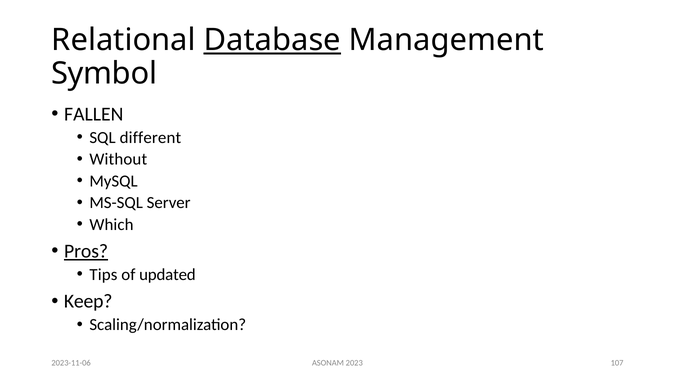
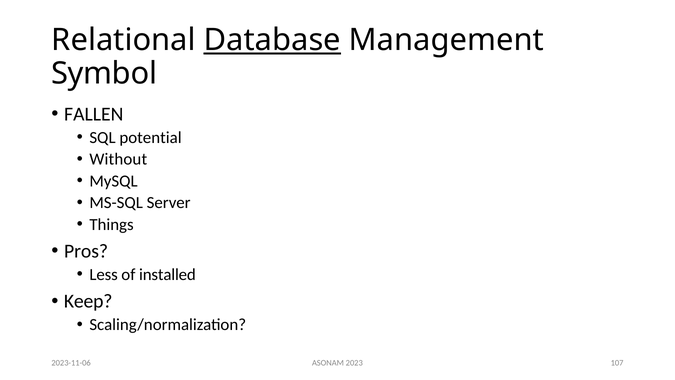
different: different -> potential (151, 137)
Which: Which -> Things (112, 224)
Pros underline: present -> none (86, 251)
Tips: Tips -> Less (104, 274)
updated: updated -> installed (167, 274)
